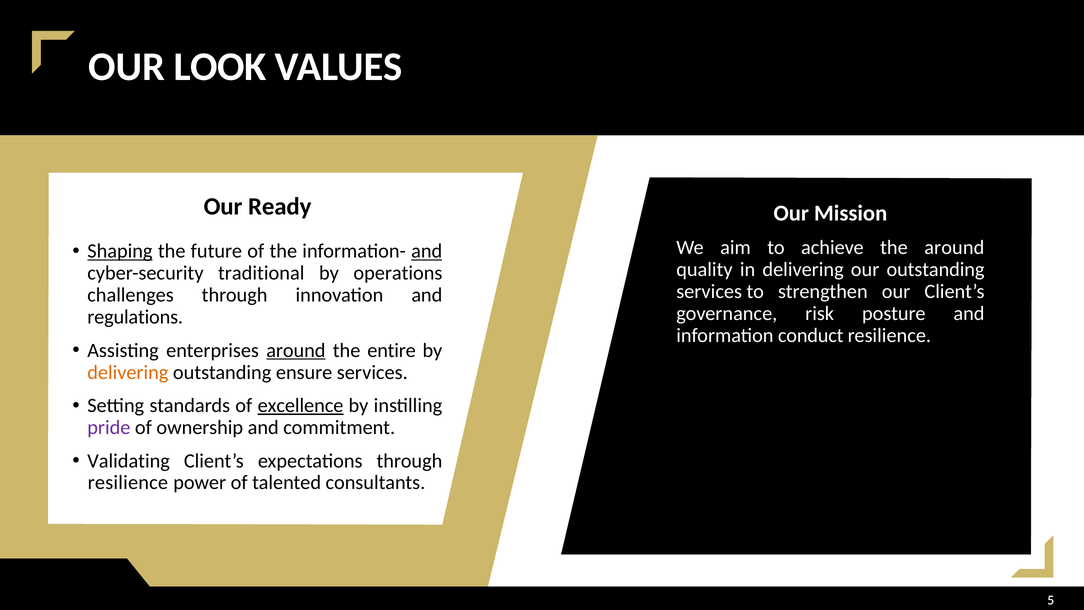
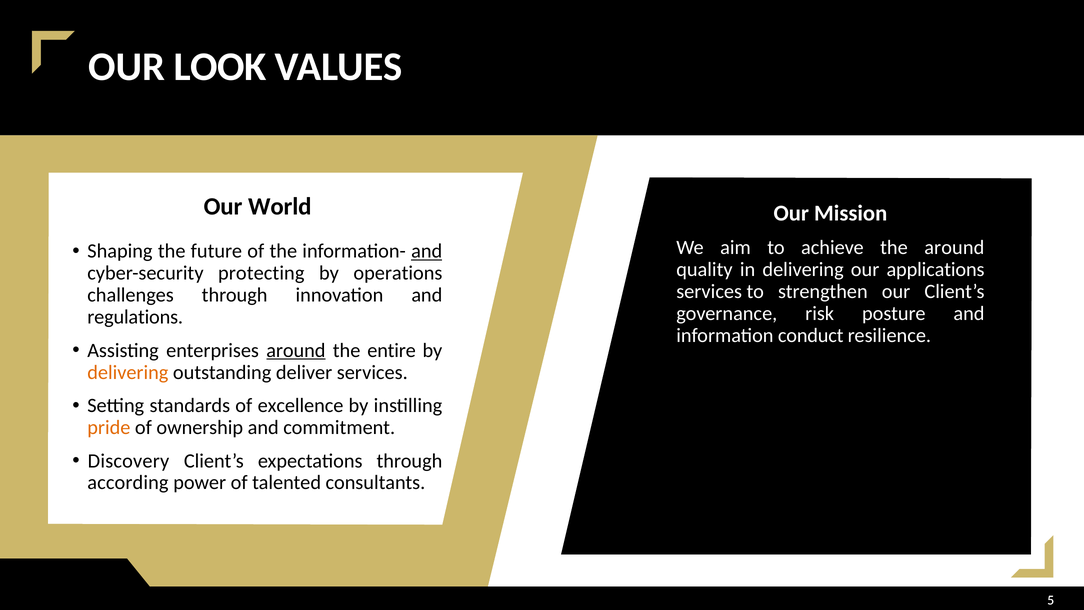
Ready: Ready -> World (280, 206)
Shaping underline: present -> none (120, 251)
our outstanding: outstanding -> applications (936, 270)
traditional: traditional -> protecting (261, 273)
ensure: ensure -> deliver (304, 372)
excellence underline: present -> none (301, 405)
pride colour: purple -> orange (109, 427)
Validating: Validating -> Discovery (128, 461)
resilience: resilience -> according (128, 483)
